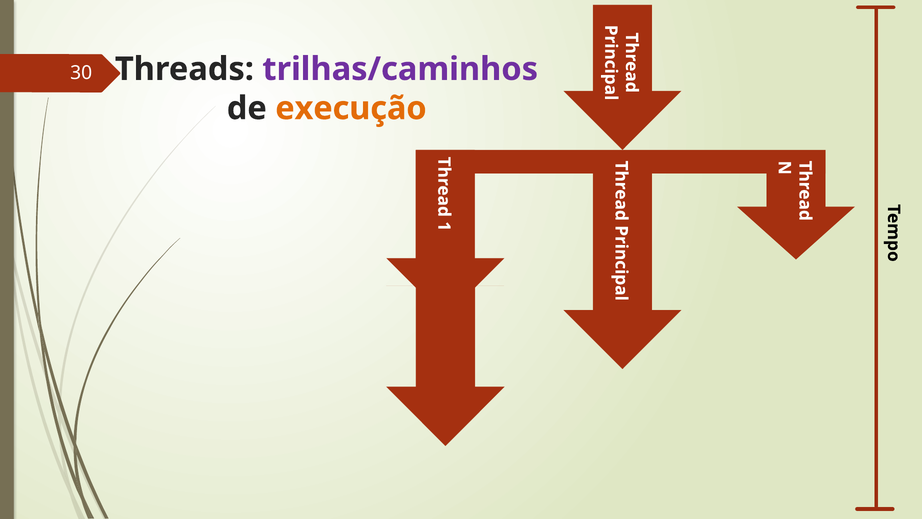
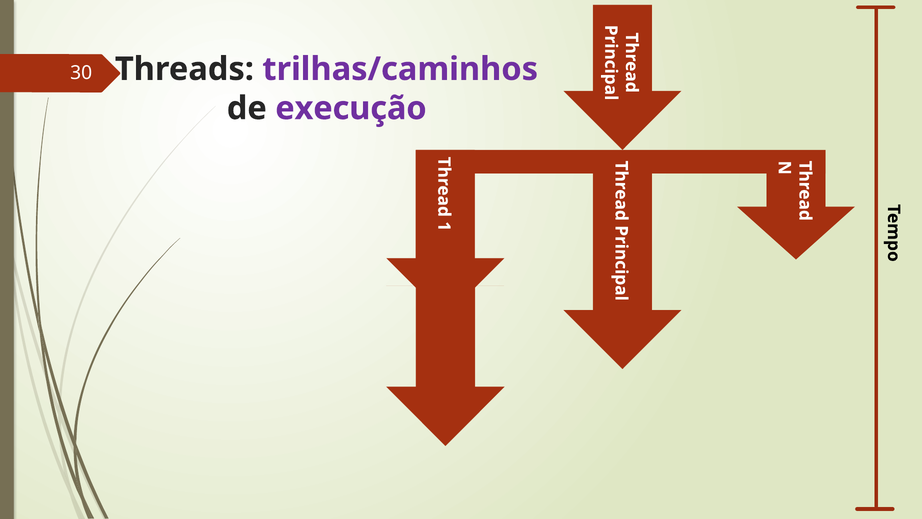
execução colour: orange -> purple (351, 108)
